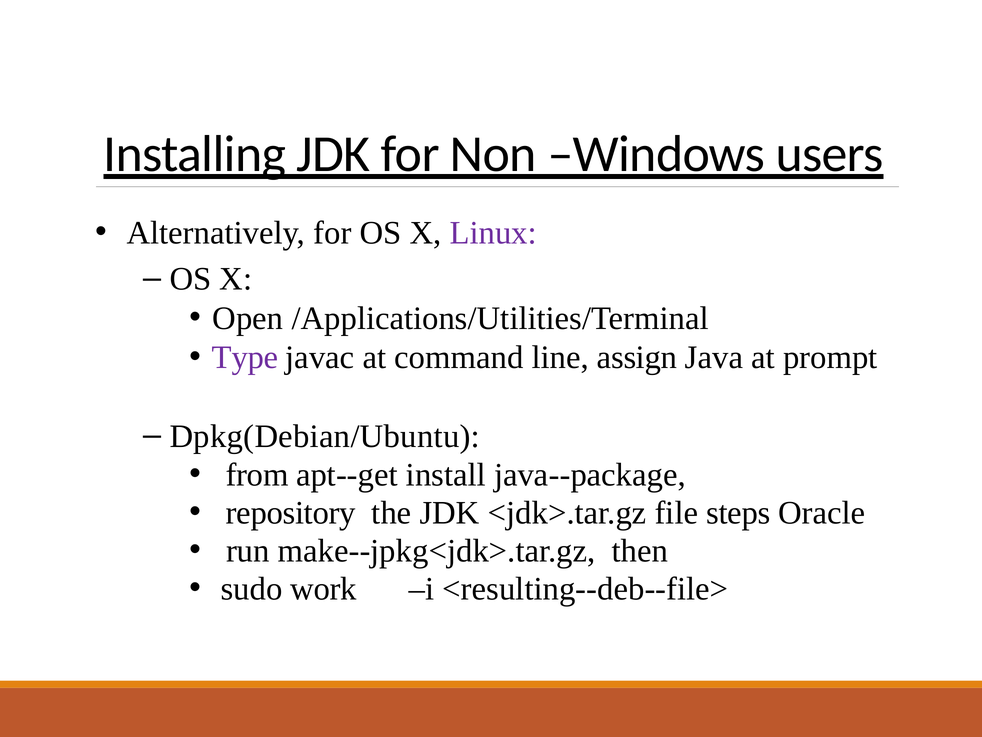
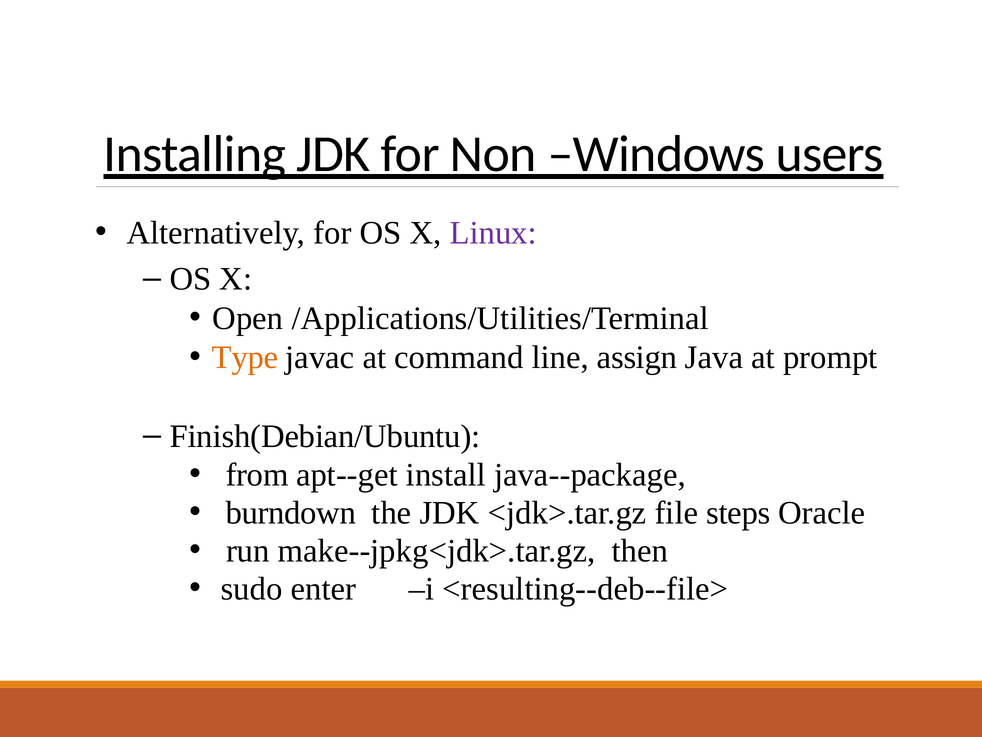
Type colour: purple -> orange (245, 357)
Dpkg(Debian/Ubuntu: Dpkg(Debian/Ubuntu -> Finish(Debian/Ubuntu (325, 436)
repository: repository -> burndown (291, 512)
work: work -> enter (323, 589)
